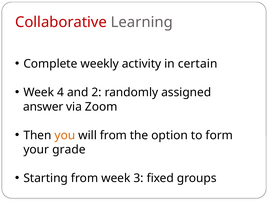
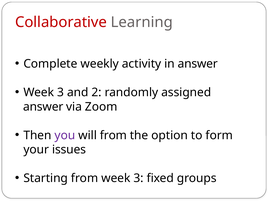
in certain: certain -> answer (198, 64)
4: 4 -> 3 (61, 92)
you colour: orange -> purple (65, 135)
grade: grade -> issues (69, 150)
